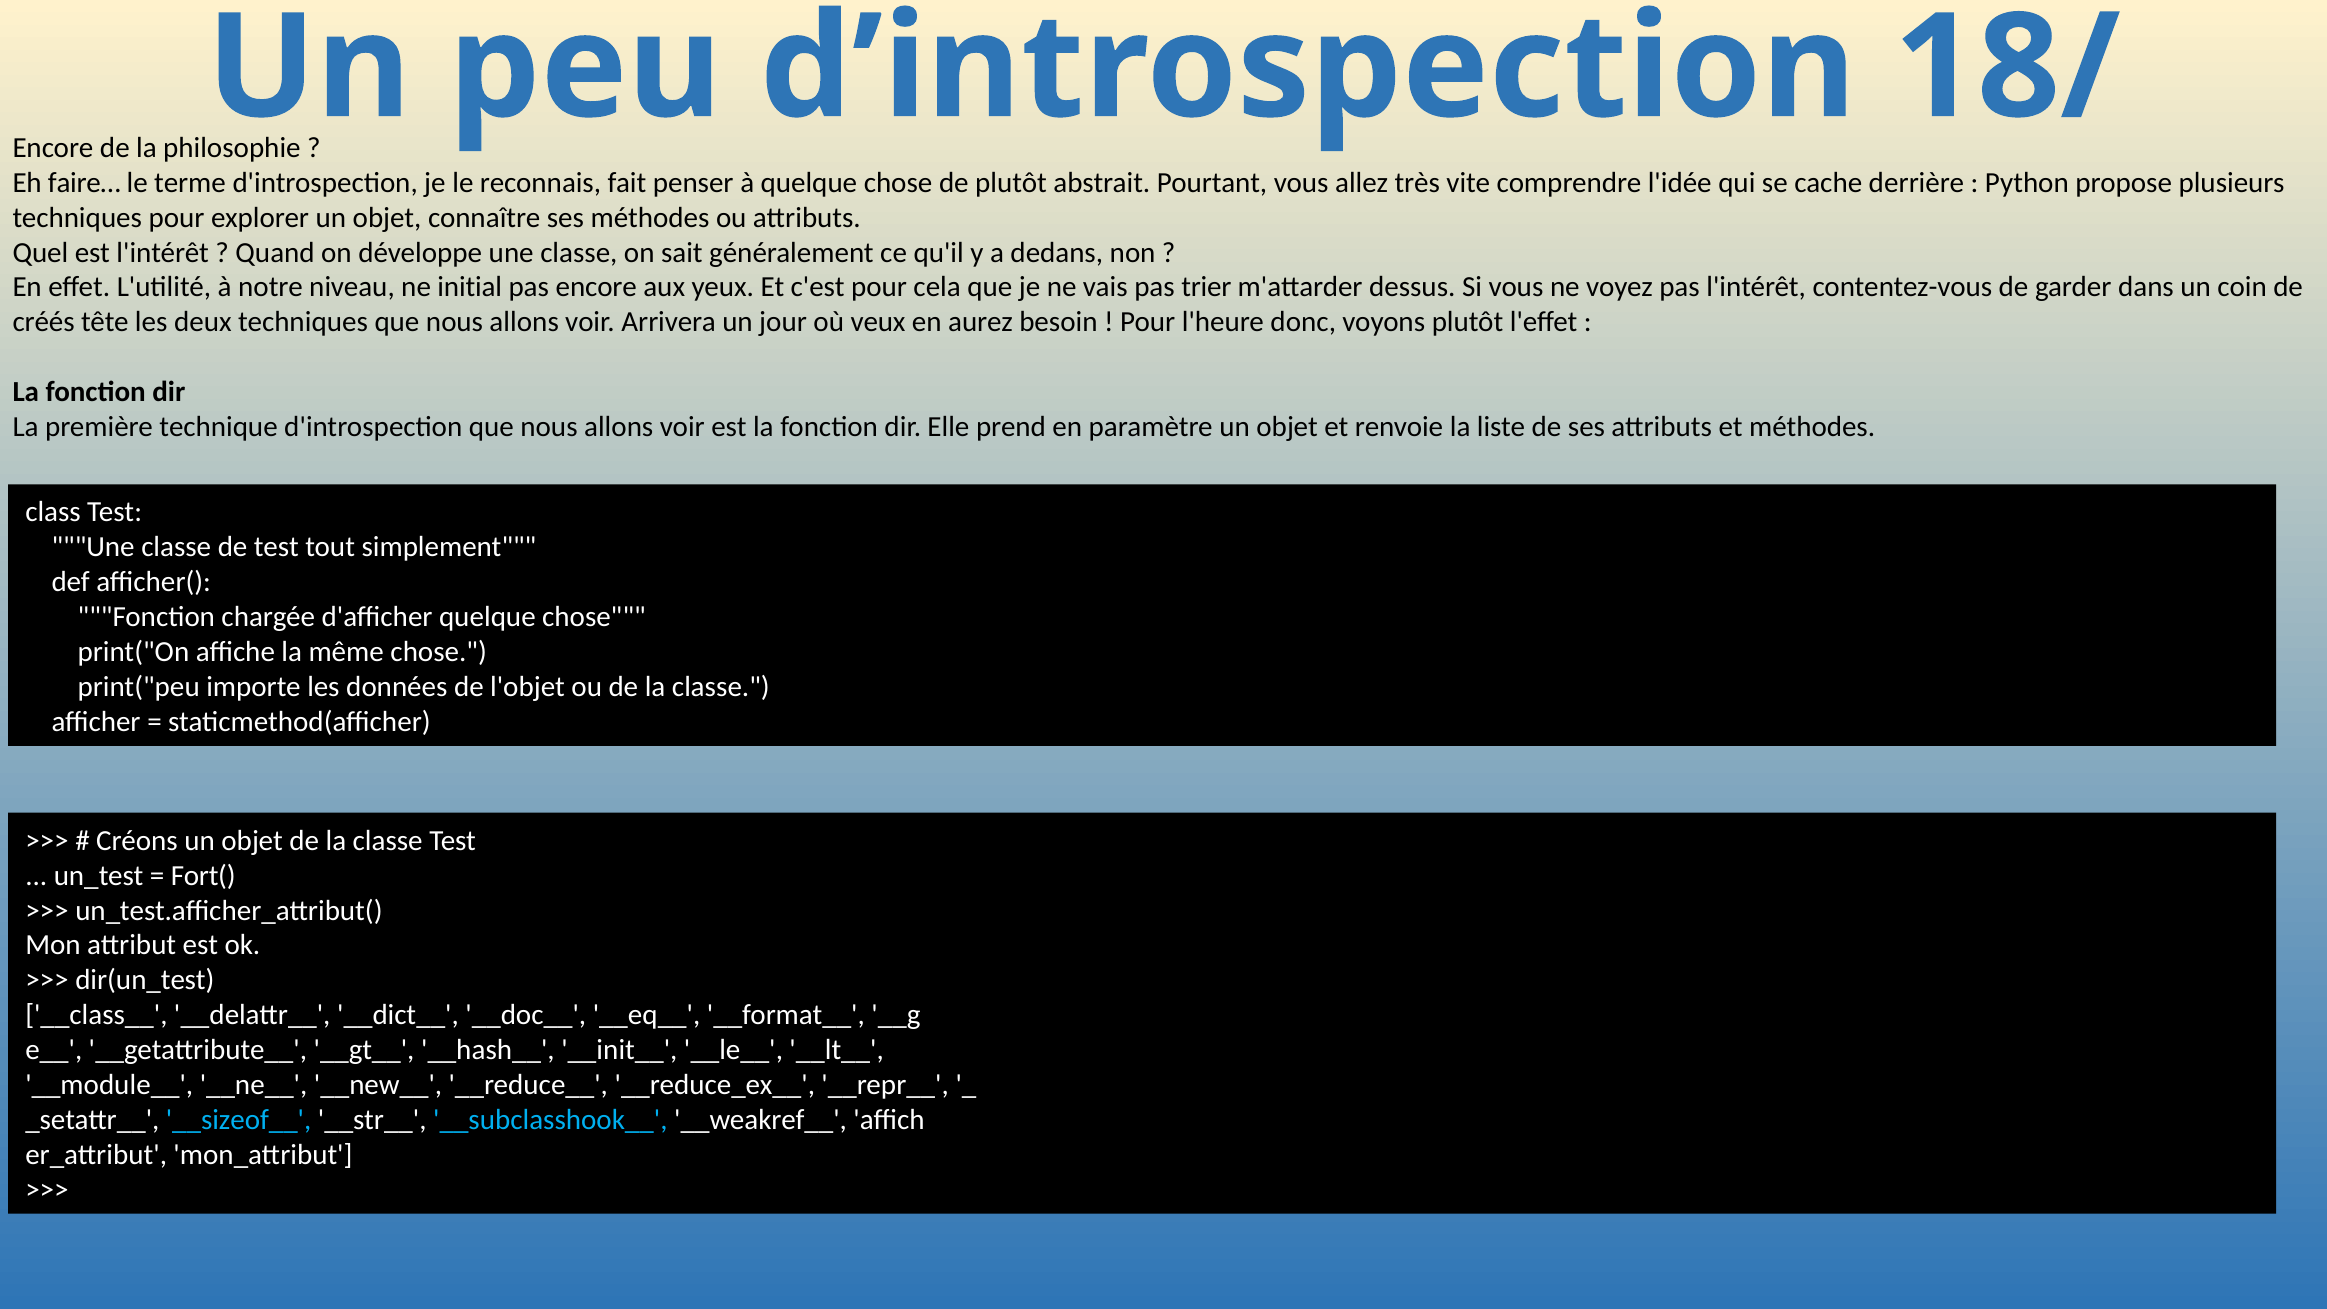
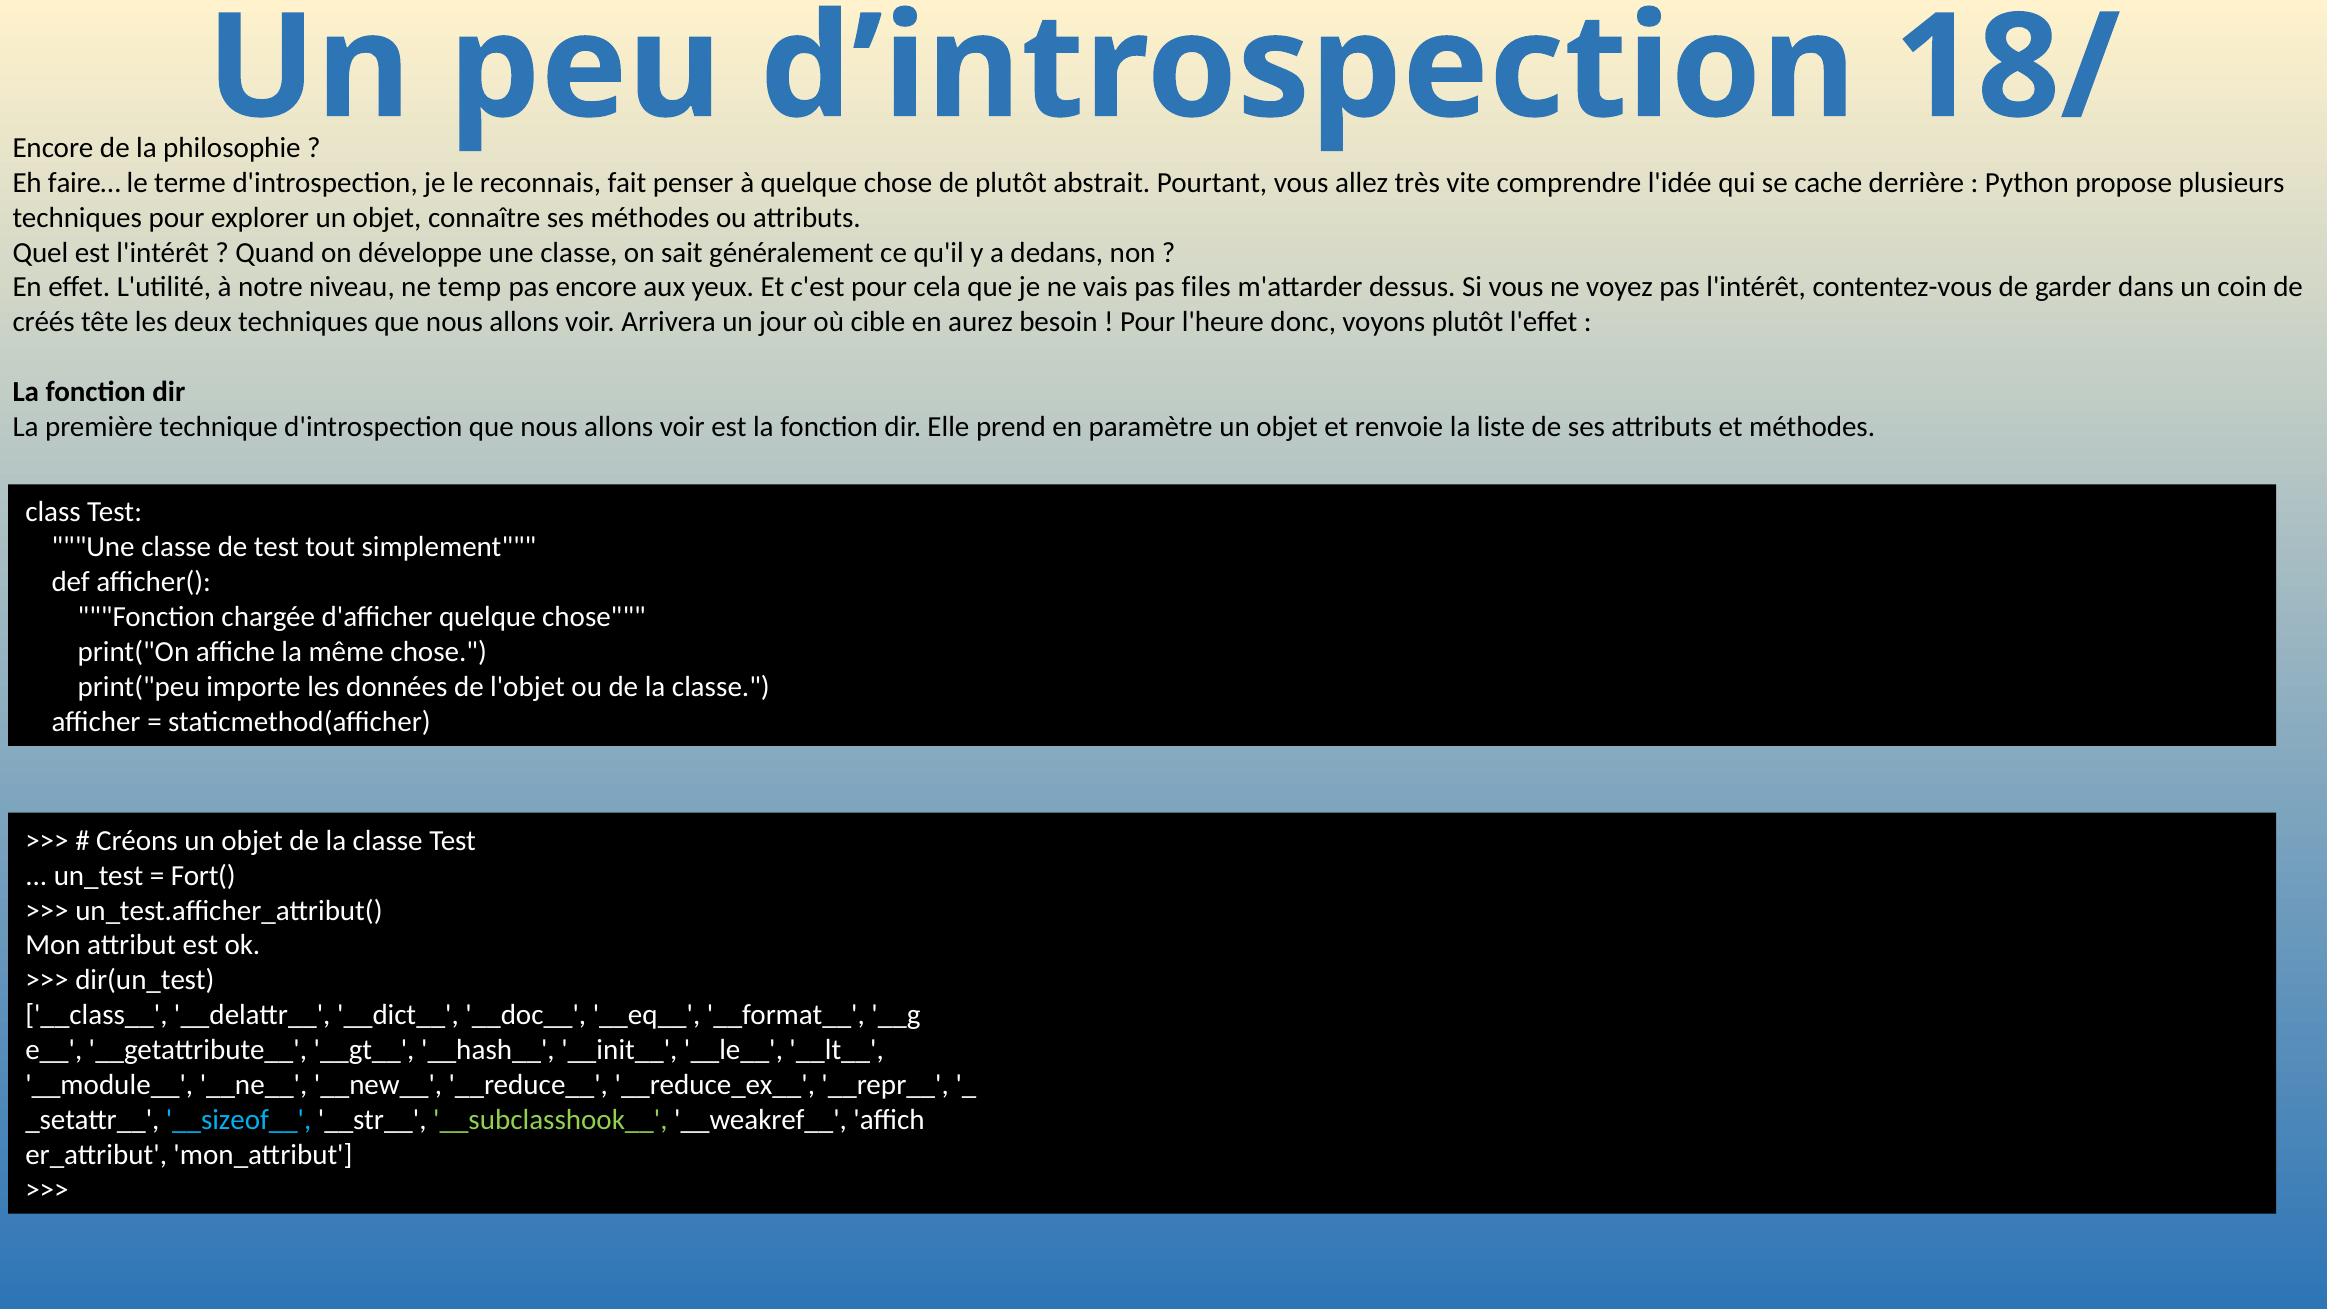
initial: initial -> temp (470, 287)
trier: trier -> files (1206, 287)
veux: veux -> cible (878, 322)
__subclasshook__ colour: light blue -> light green (550, 1120)
